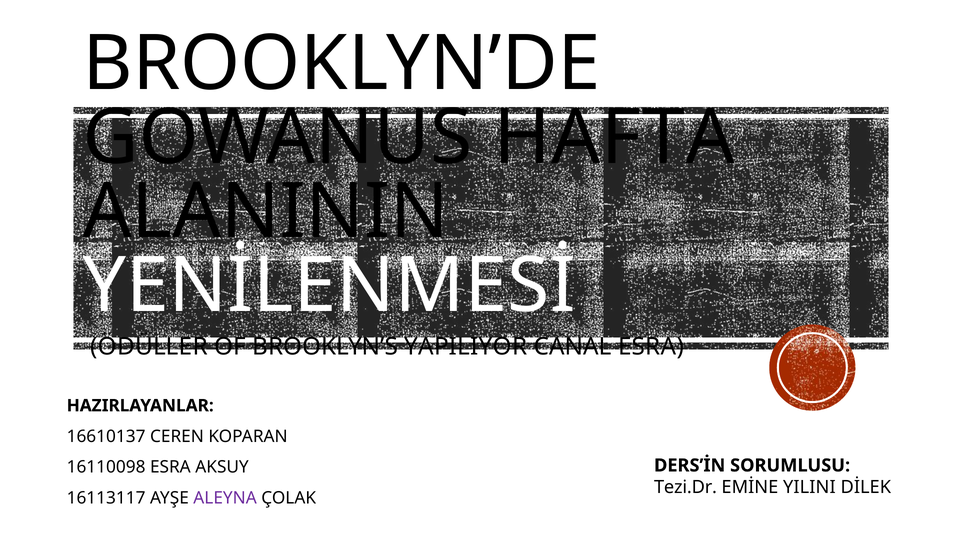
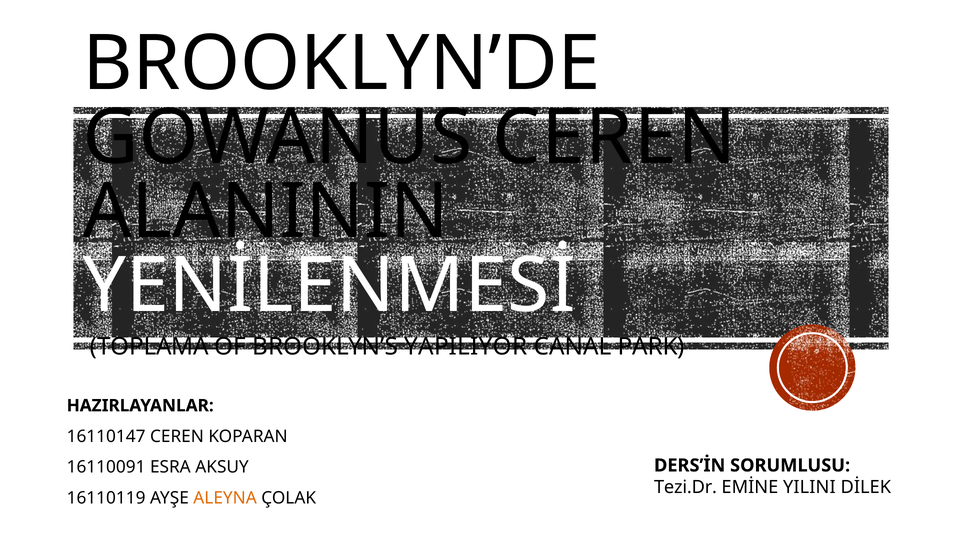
GOWANUS HAFTA: HAFTA -> CEREN (614, 138)
ÖDÜLLER: ÖDÜLLER -> TOPLAMA (149, 346)
CANAL ESRA: ESRA -> PARK (651, 346)
16610137: 16610137 -> 16110147 (106, 436)
16110098: 16110098 -> 16110091 (106, 467)
16113117: 16113117 -> 16110119 (106, 498)
ALEYNA colour: purple -> orange (225, 498)
